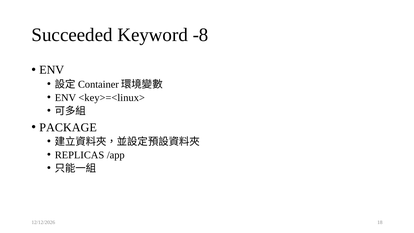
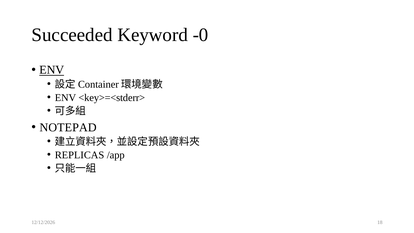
-8: -8 -> -0 (201, 35)
ENV underline: none -> present (52, 70)
<key>=<linux>: <key>=<linux> -> <key>=<stderr> (112, 98)
PACKAGE: PACKAGE -> NOTEPAD (68, 127)
